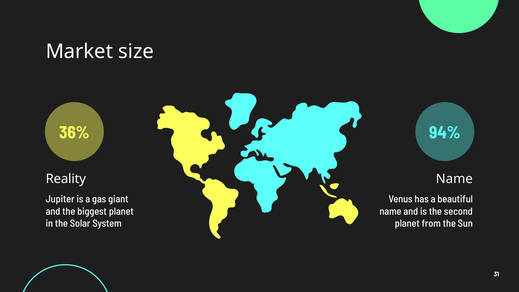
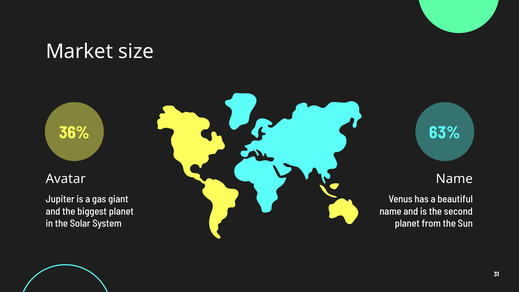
94%: 94% -> 63% (445, 133)
Reality: Reality -> Avatar (66, 179)
